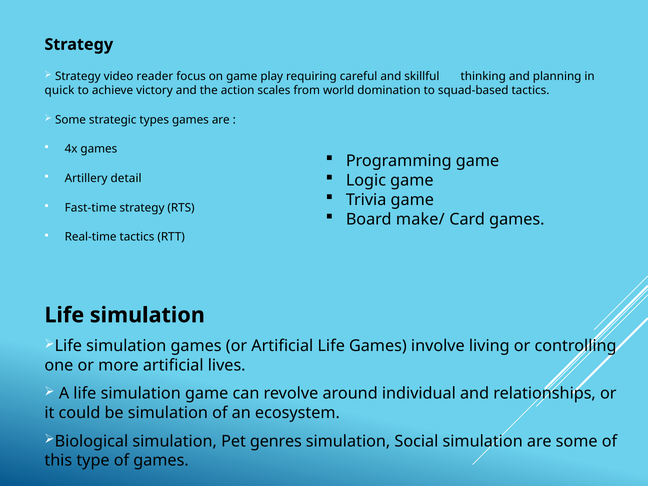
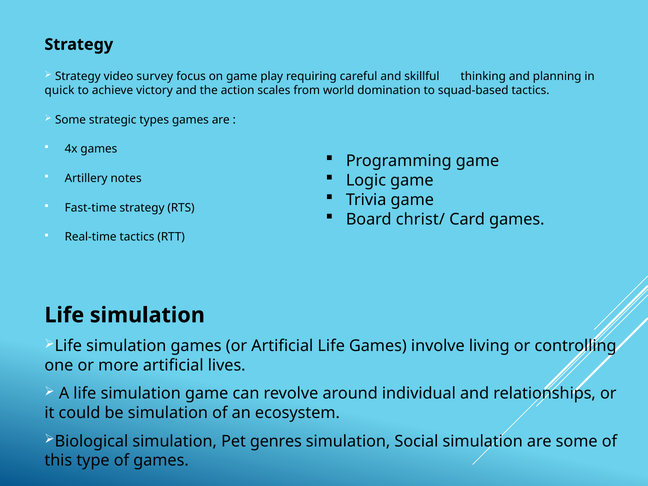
reader: reader -> survey (155, 76)
detail: detail -> notes (126, 178)
make/: make/ -> christ/ (420, 219)
